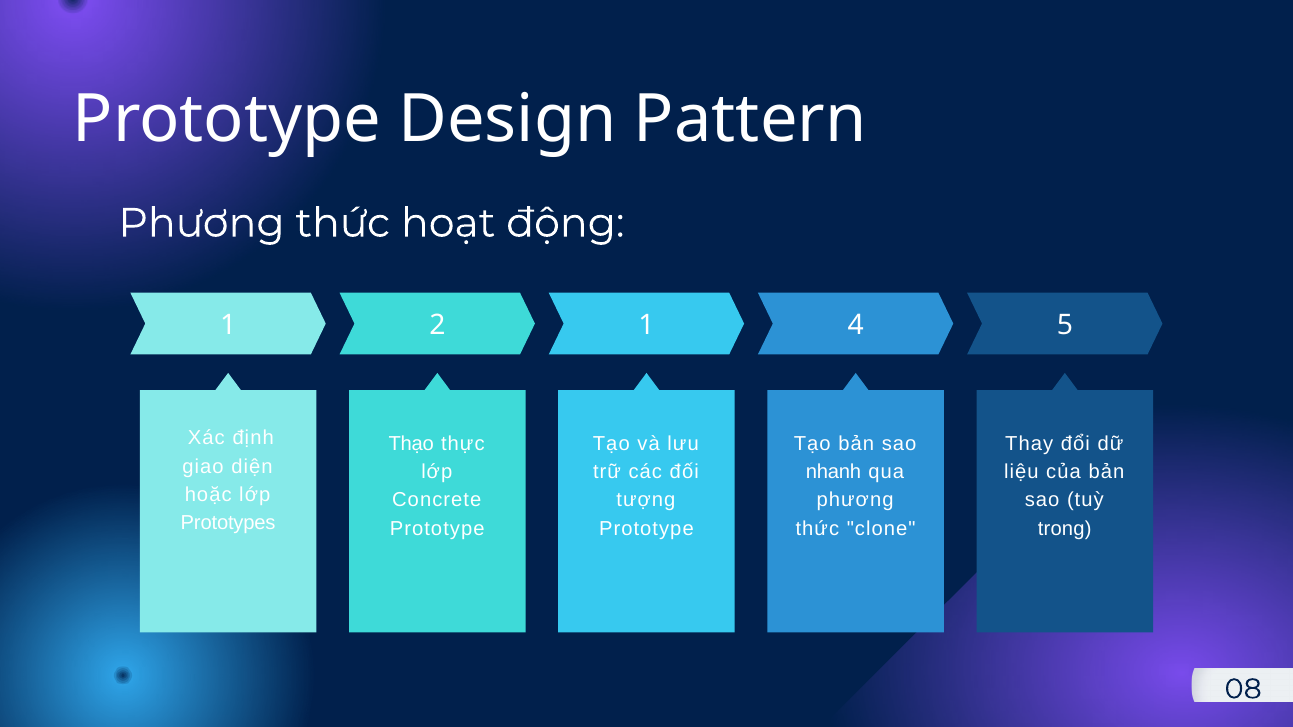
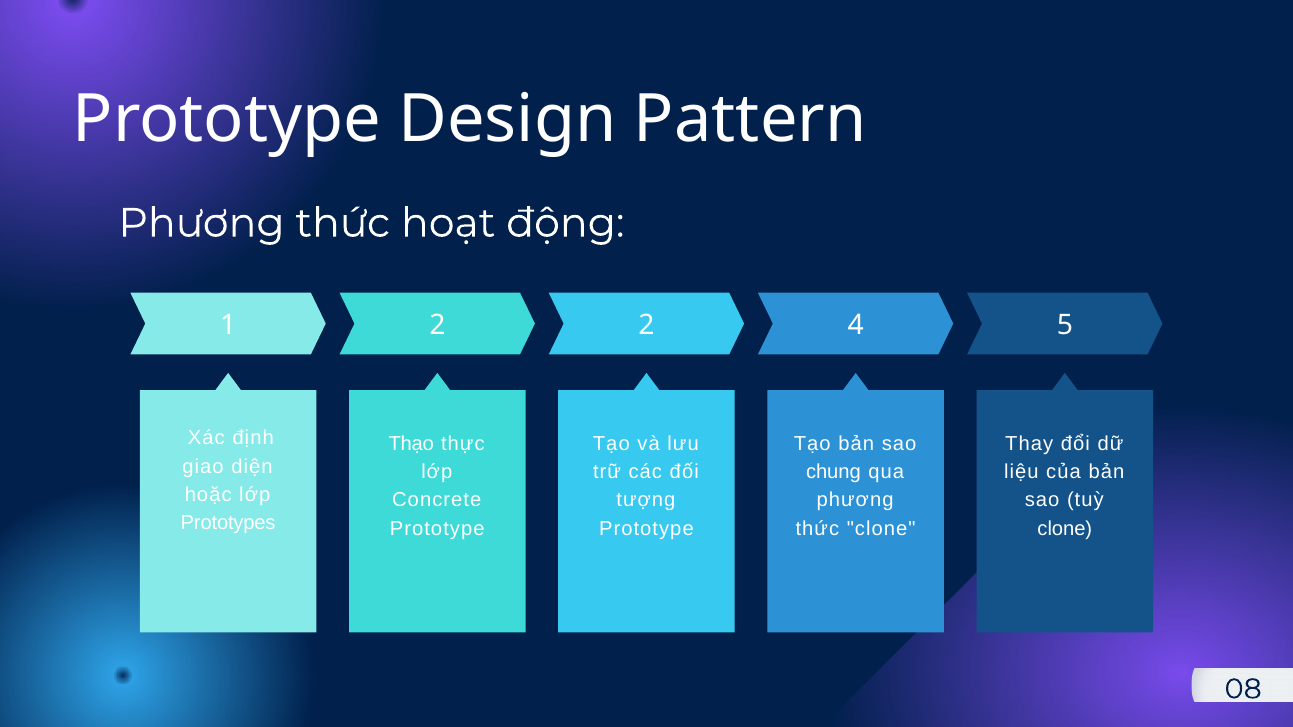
1 1: 1 -> 2 (647, 325)
nhanh: nhanh -> chung (833, 472)
trong: trong -> clone (1065, 529)
